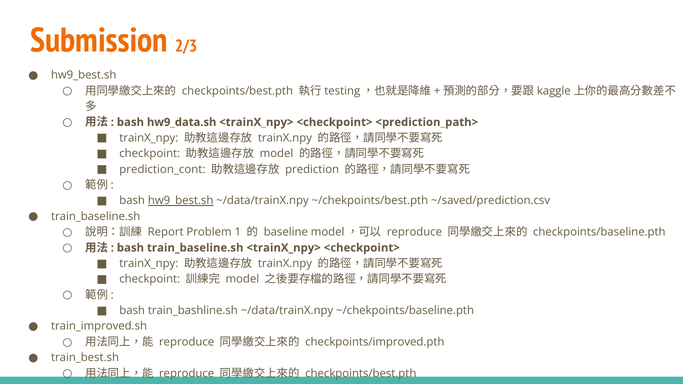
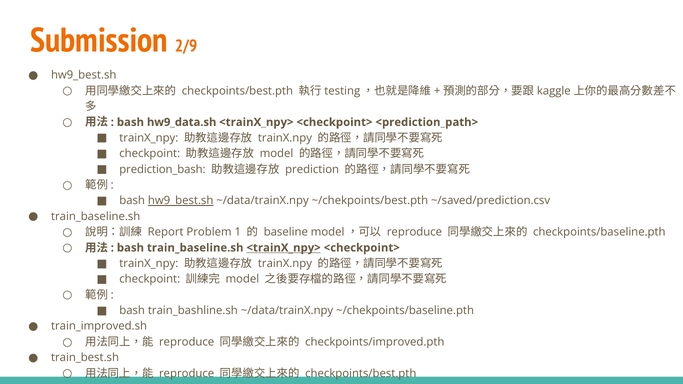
2/3: 2/3 -> 2/9 (186, 46)
prediction_cont: prediction_cont -> prediction_bash (162, 169)
<trainX_npy> underline: none -> present (284, 248)
